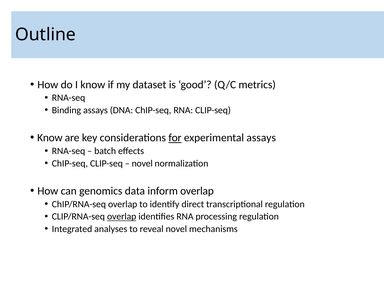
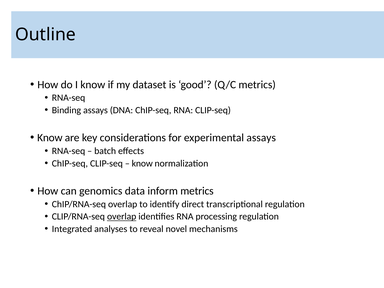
for underline: present -> none (175, 138)
novel: novel -> know (142, 163)
inform overlap: overlap -> metrics (197, 191)
